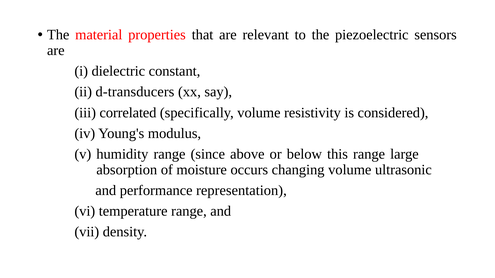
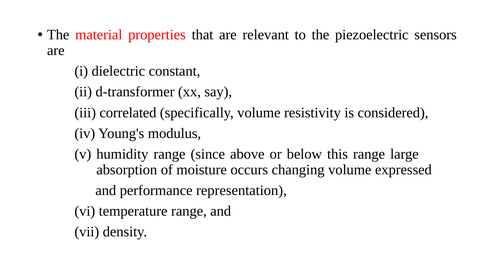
d-transducers: d-transducers -> d-transformer (135, 92)
ultrasonic: ultrasonic -> expressed (403, 170)
